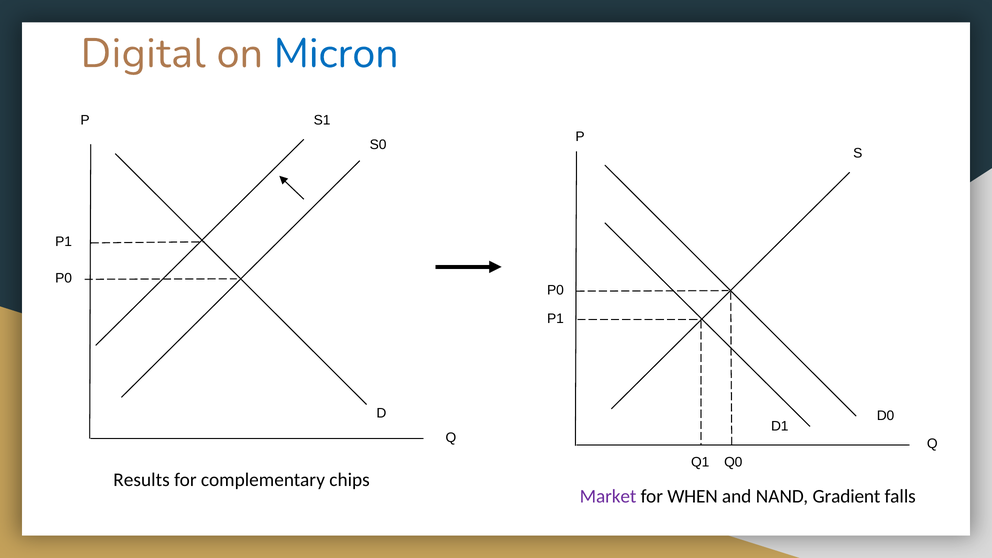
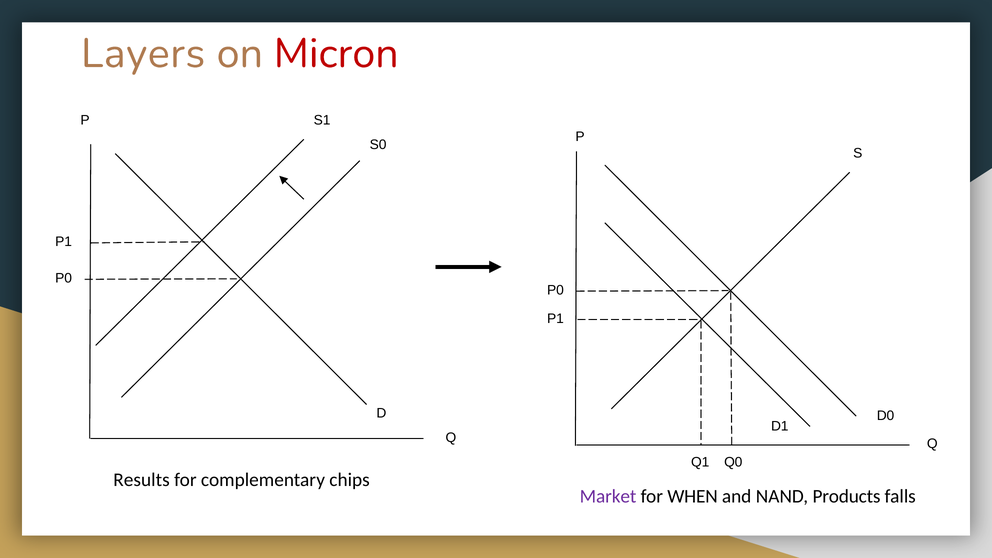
Digital: Digital -> Layers (143, 53)
Micron colour: blue -> red (336, 53)
Gradient: Gradient -> Products (847, 496)
